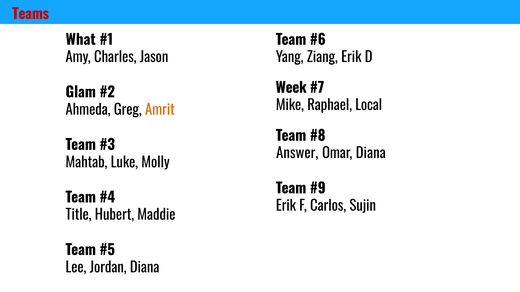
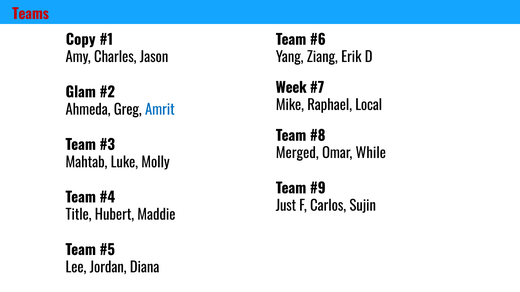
What: What -> Copy (81, 40)
Amrit colour: orange -> blue (160, 110)
Answer: Answer -> Merged (297, 154)
Omar Diana: Diana -> While (371, 154)
Erik: Erik -> Just (286, 206)
